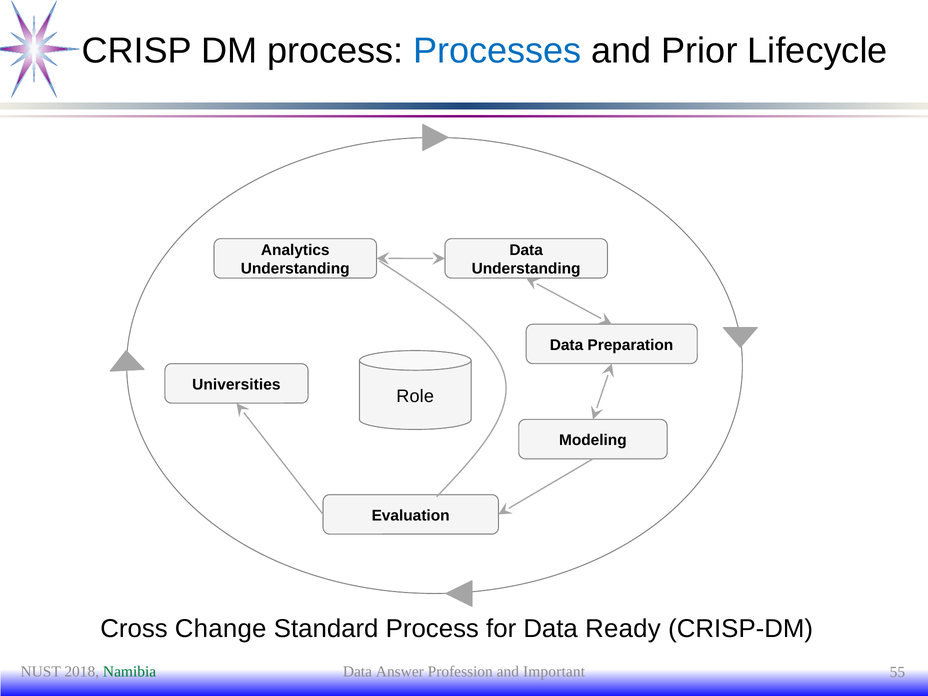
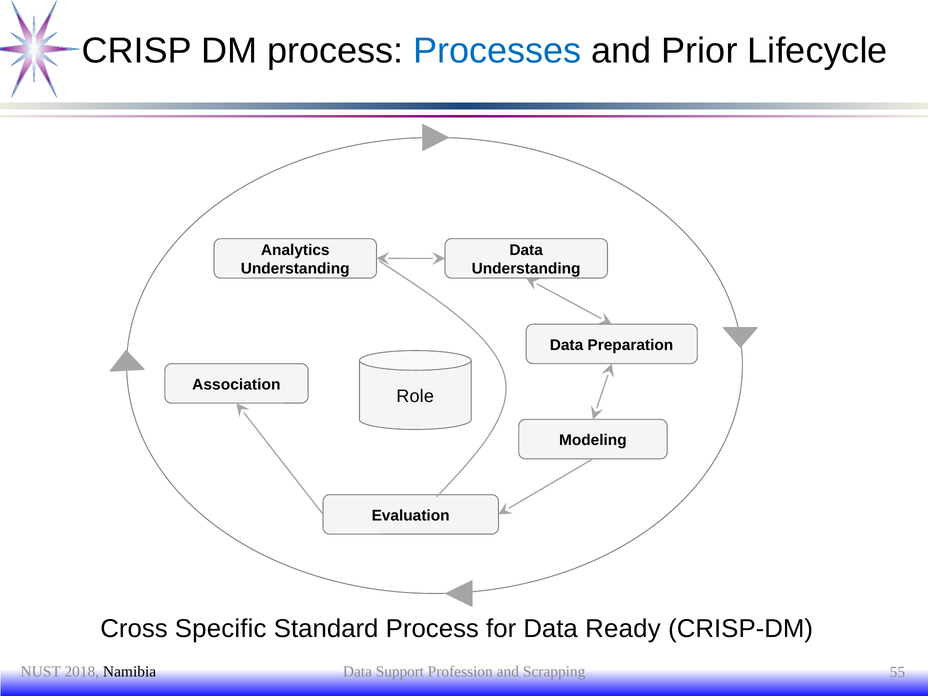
Universities: Universities -> Association (236, 384)
Change: Change -> Specific (221, 629)
Namibia colour: green -> black (130, 672)
Answer: Answer -> Support (400, 672)
Important: Important -> Scrapping (554, 672)
